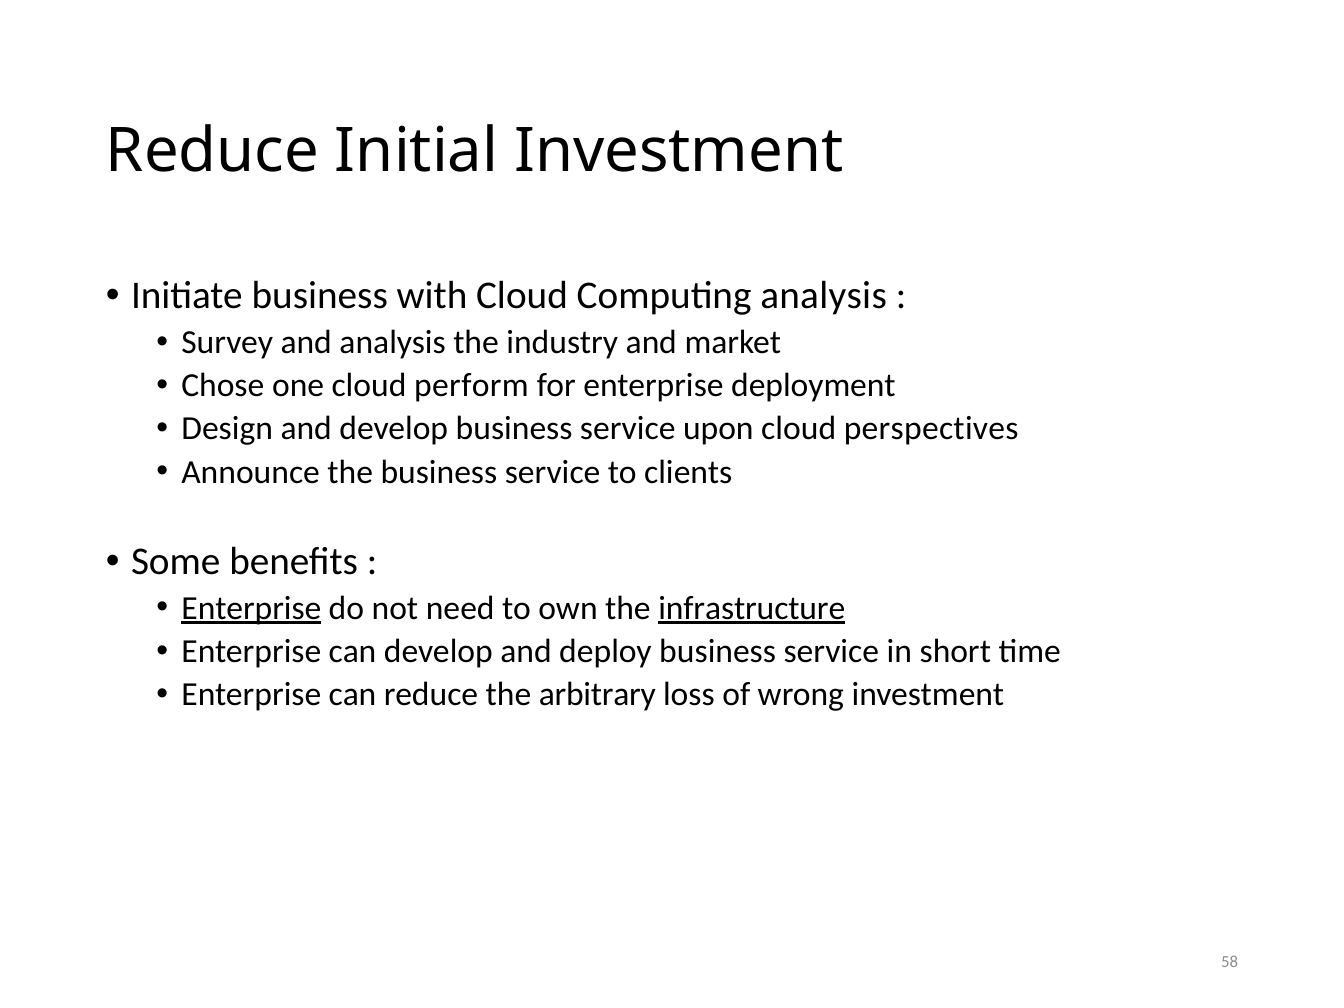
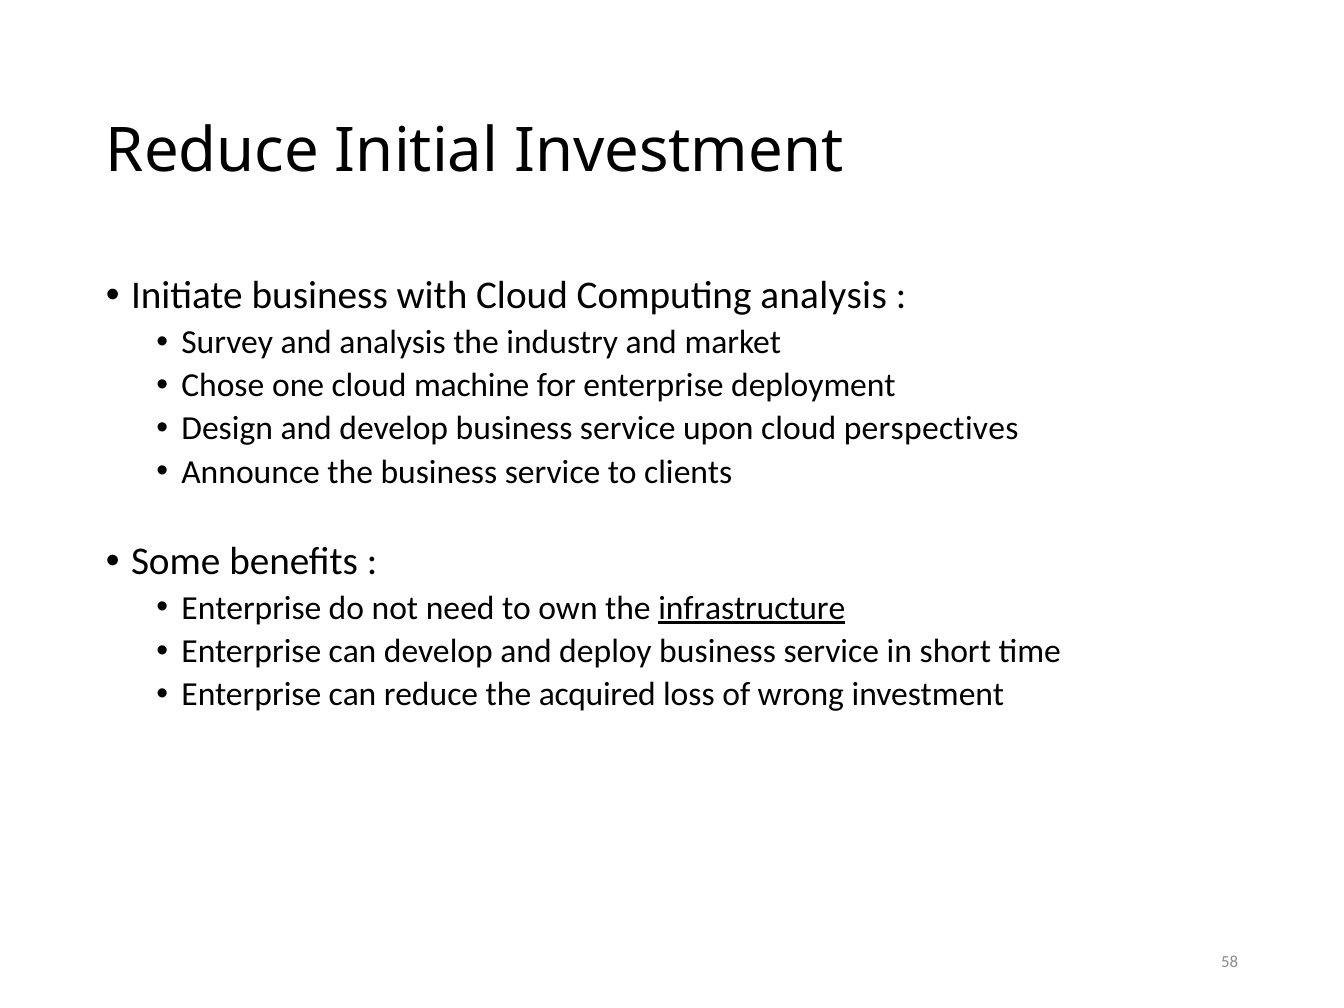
perform: perform -> machine (472, 386)
Enterprise underline: present -> none (251, 608)
arbitrary: arbitrary -> acquired (597, 695)
